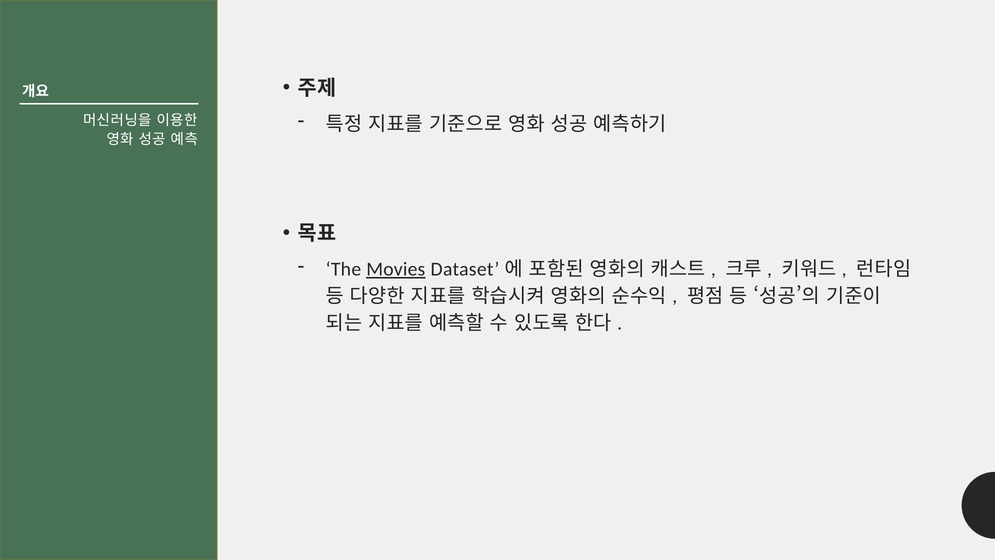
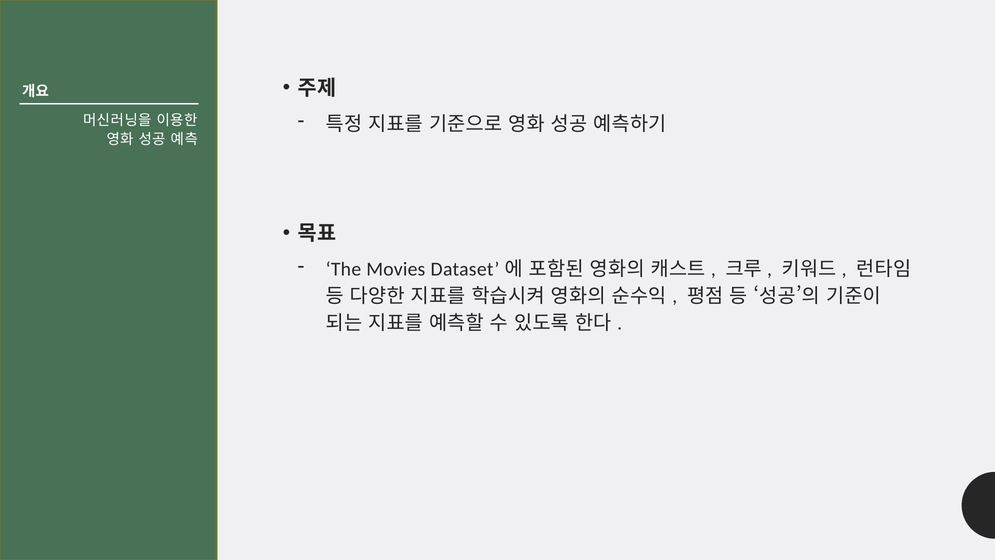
Movies underline: present -> none (396, 269)
